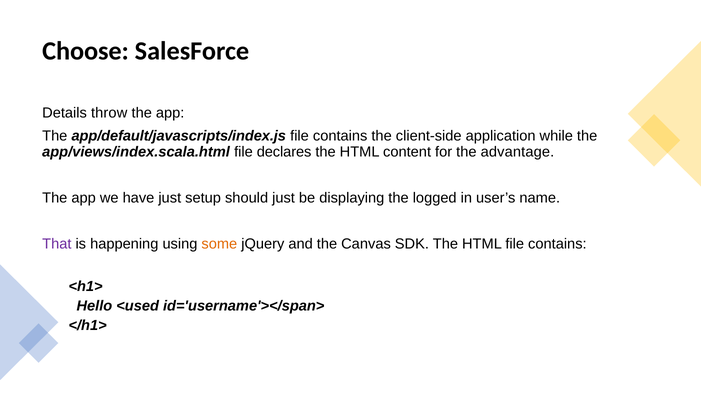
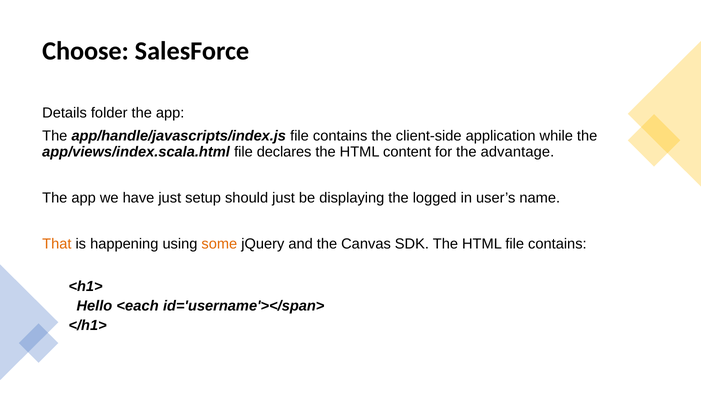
throw: throw -> folder (109, 113)
app/default/javascripts/index.js: app/default/javascripts/index.js -> app/handle/javascripts/index.js (179, 136)
That colour: purple -> orange (57, 244)
<used: <used -> <each (138, 306)
